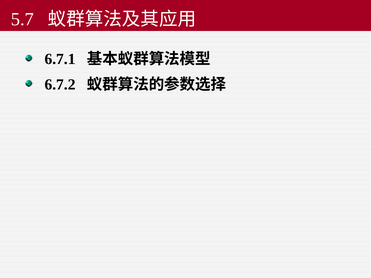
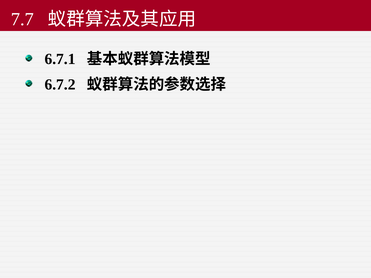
5.7: 5.7 -> 7.7 (22, 19)
